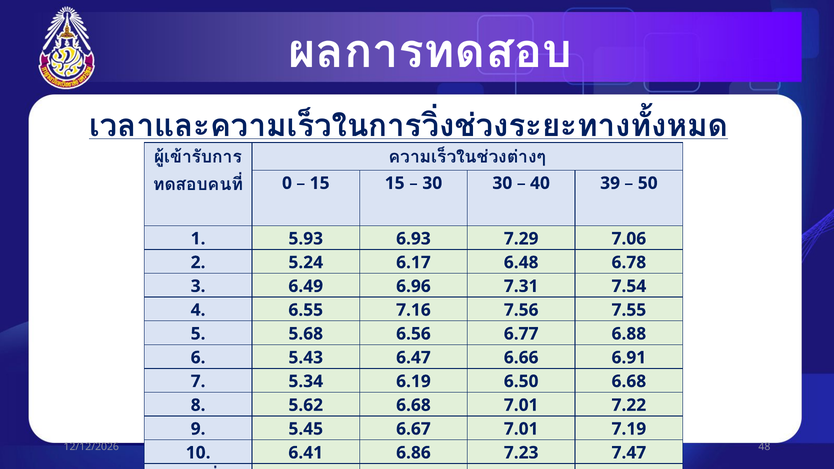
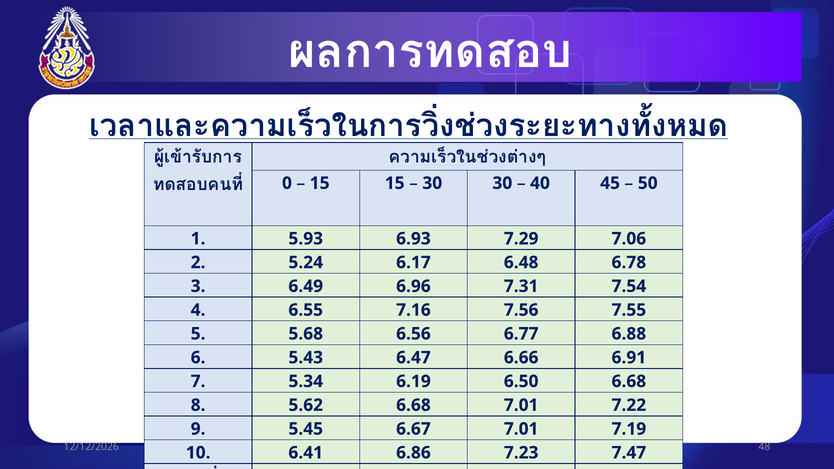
39: 39 -> 45 (610, 183)
